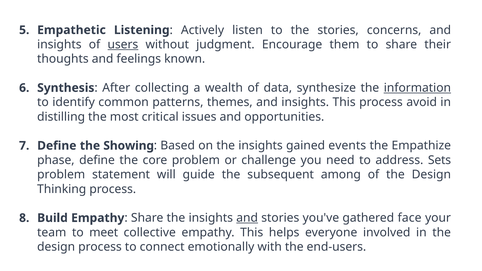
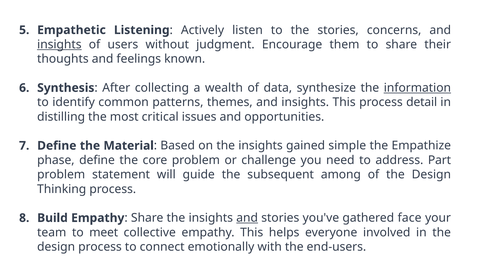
insights underline: none -> present (59, 45)
users underline: present -> none (123, 45)
avoid: avoid -> detail (422, 102)
Showing: Showing -> Material (129, 146)
events: events -> simple (347, 146)
Sets: Sets -> Part (439, 160)
